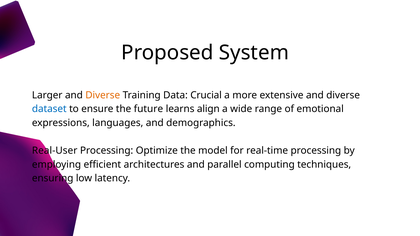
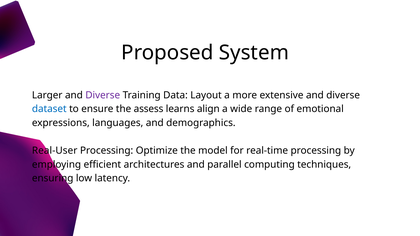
Diverse colour: orange -> purple (103, 95)
Crucial: Crucial -> Layout (206, 95)
future: future -> assess (149, 109)
